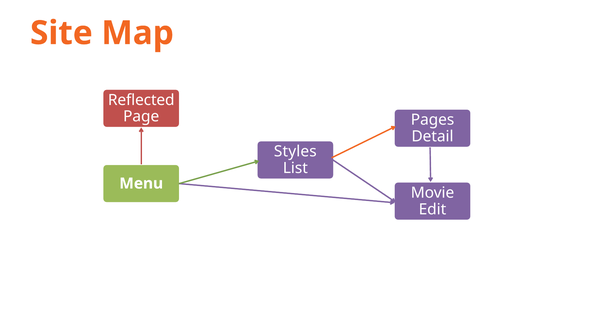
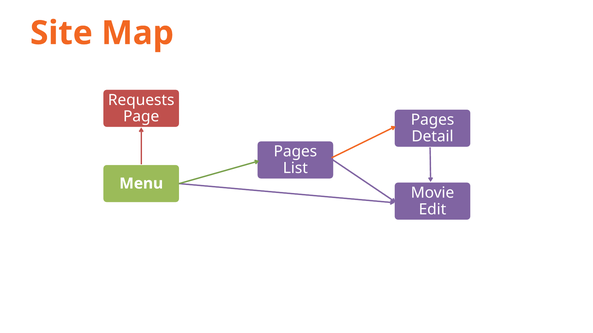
Reflected: Reflected -> Requests (141, 100)
Styles: Styles -> Pages (295, 152)
